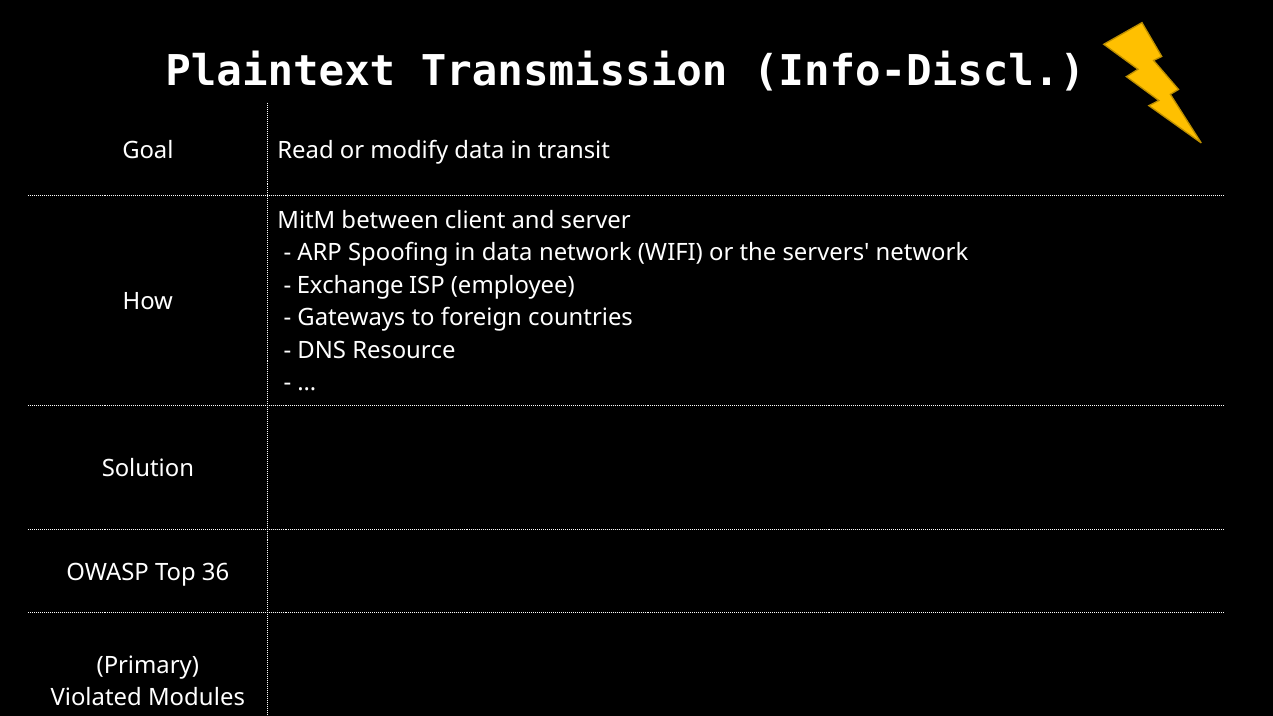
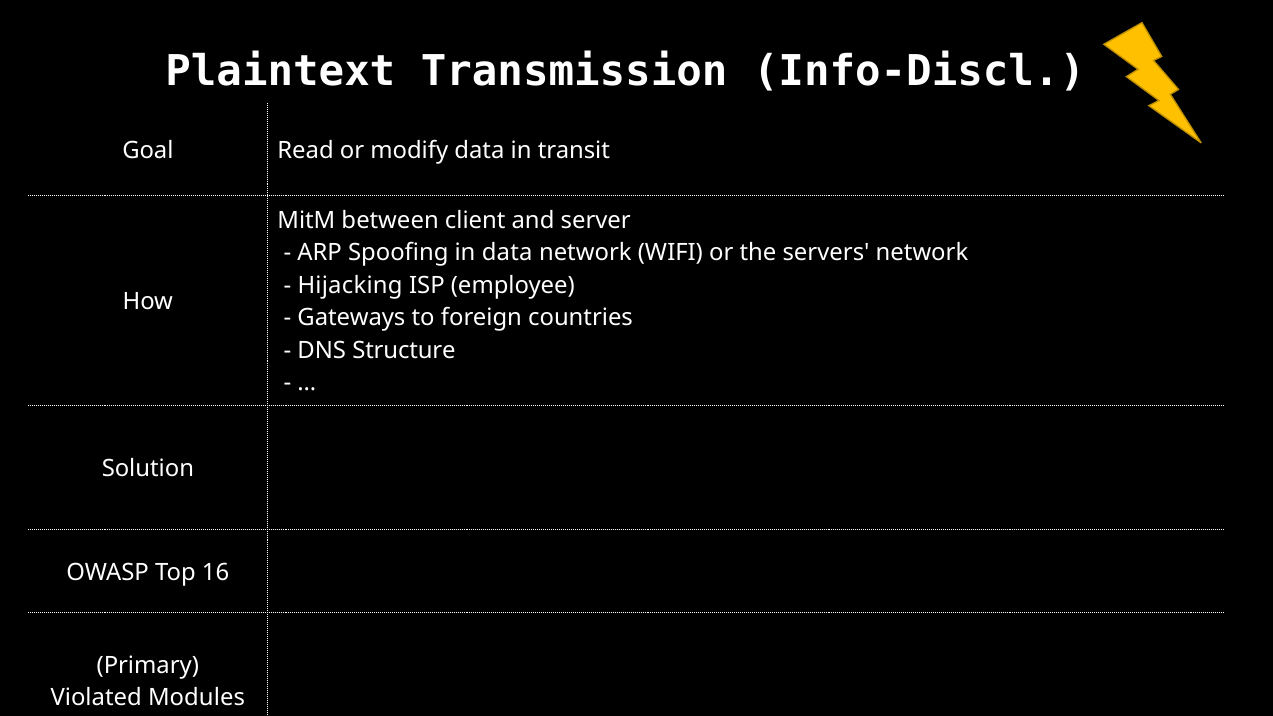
Exchange: Exchange -> Hijacking (350, 285)
Resource: Resource -> Structure (404, 350)
36: 36 -> 16 (216, 573)
